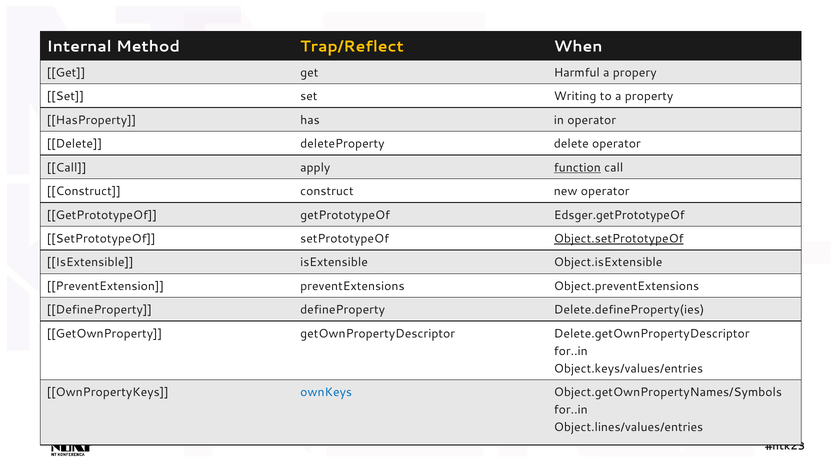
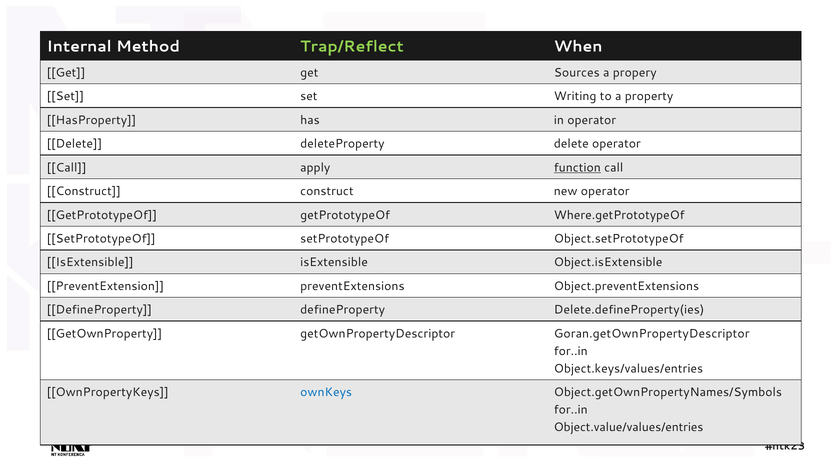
Trap/Reflect colour: yellow -> light green (352, 47)
Harmful: Harmful -> Sources (577, 73)
Edsger.getPrototypeOf: Edsger.getPrototypeOf -> Where.getPrototypeOf (619, 215)
Object.setPrototypeOf underline: present -> none (619, 239)
Delete.getOwnPropertyDescriptor: Delete.getOwnPropertyDescriptor -> Goran.getOwnPropertyDescriptor (652, 334)
Object.lines/values/entries: Object.lines/values/entries -> Object.value/values/entries (629, 427)
